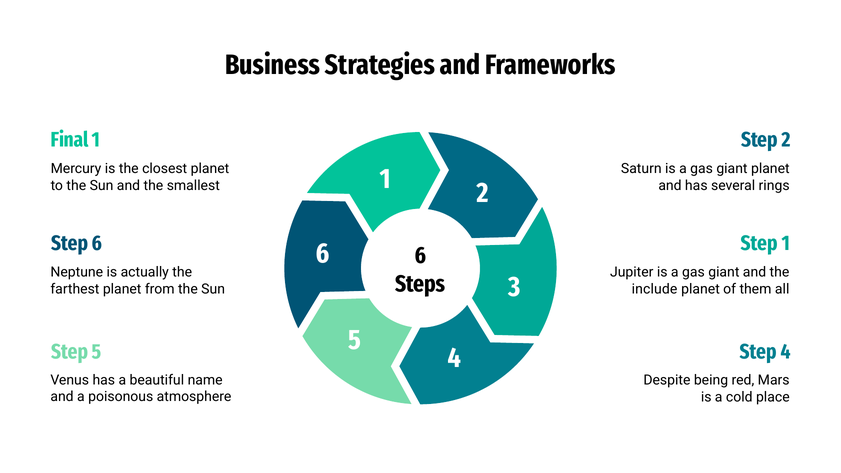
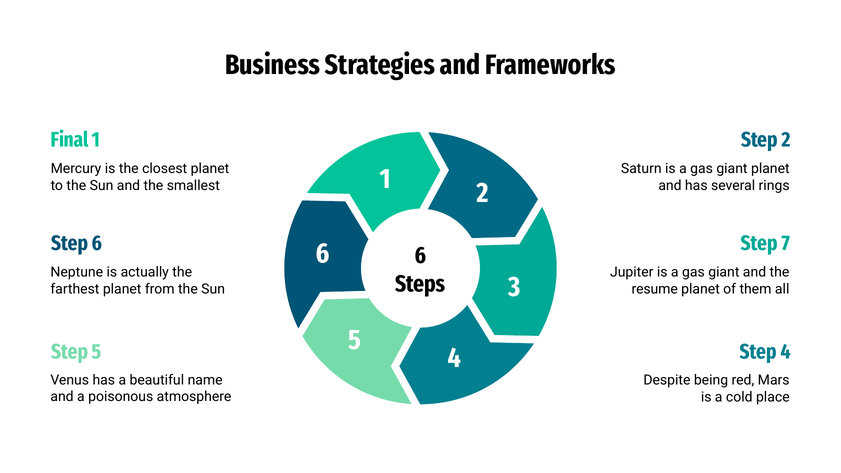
Step 1: 1 -> 7 (786, 244)
include: include -> resume (655, 289)
